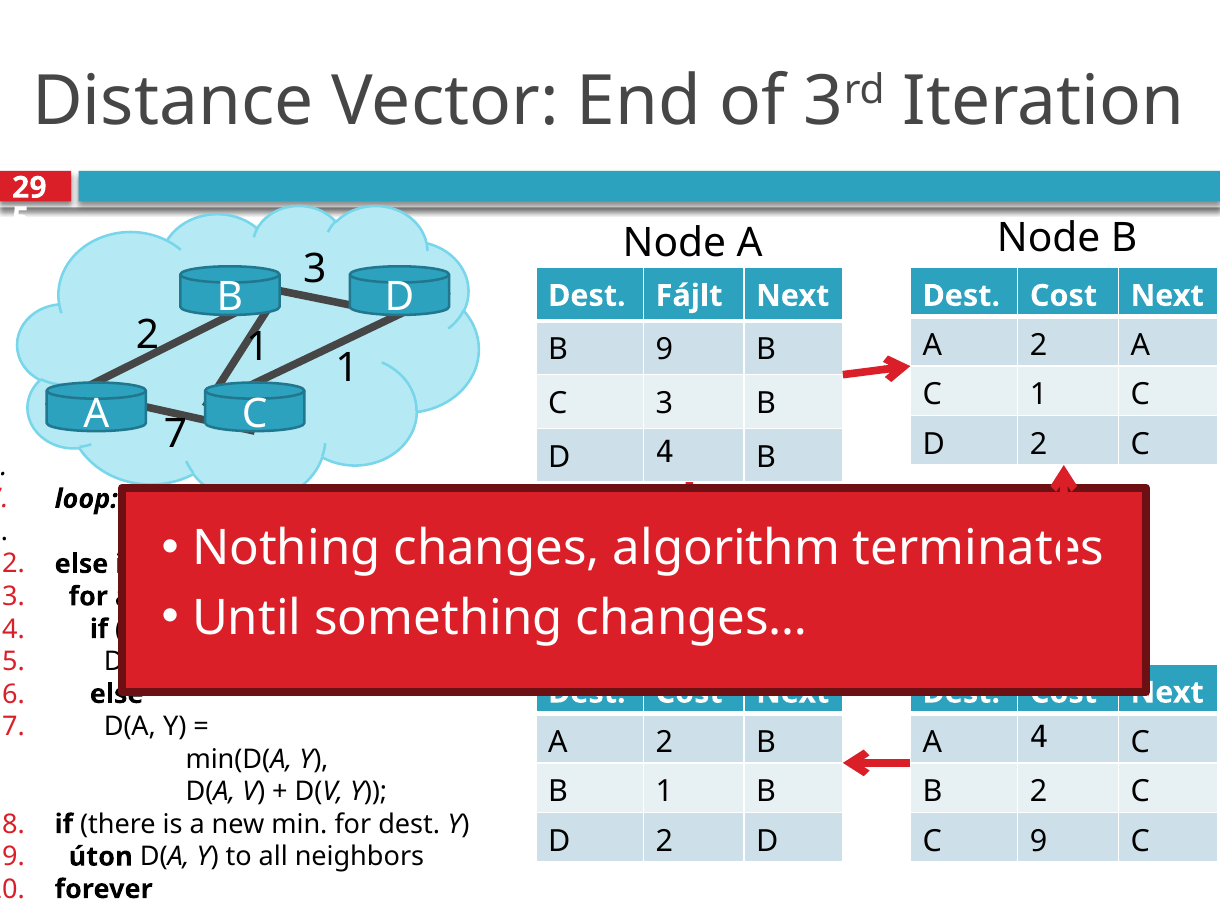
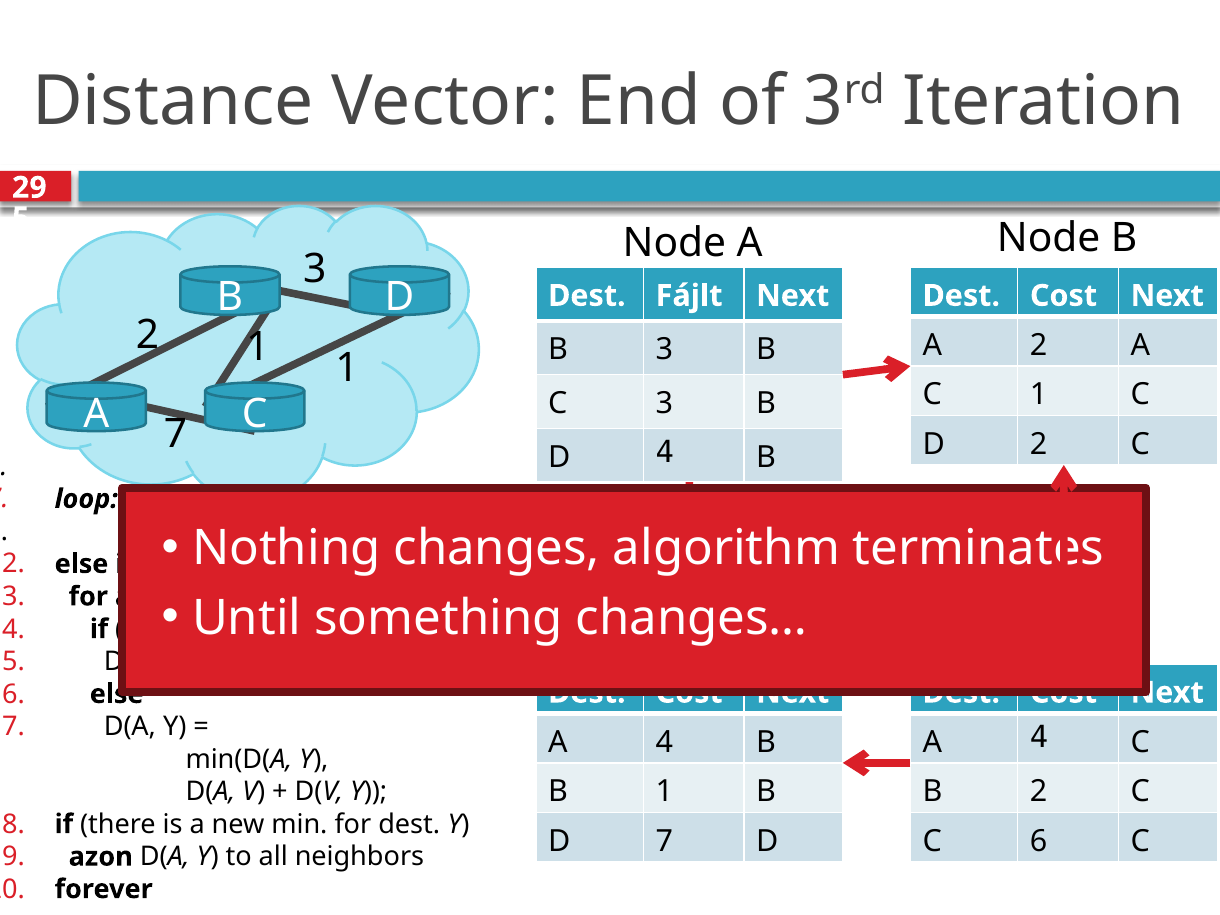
B 9: 9 -> 3 (664, 349)
2: 2 -> 4 (664, 742)
2: 2 -> 7 (664, 841)
C 9: 9 -> 6 (1039, 841)
úton: úton -> azon (101, 857)
